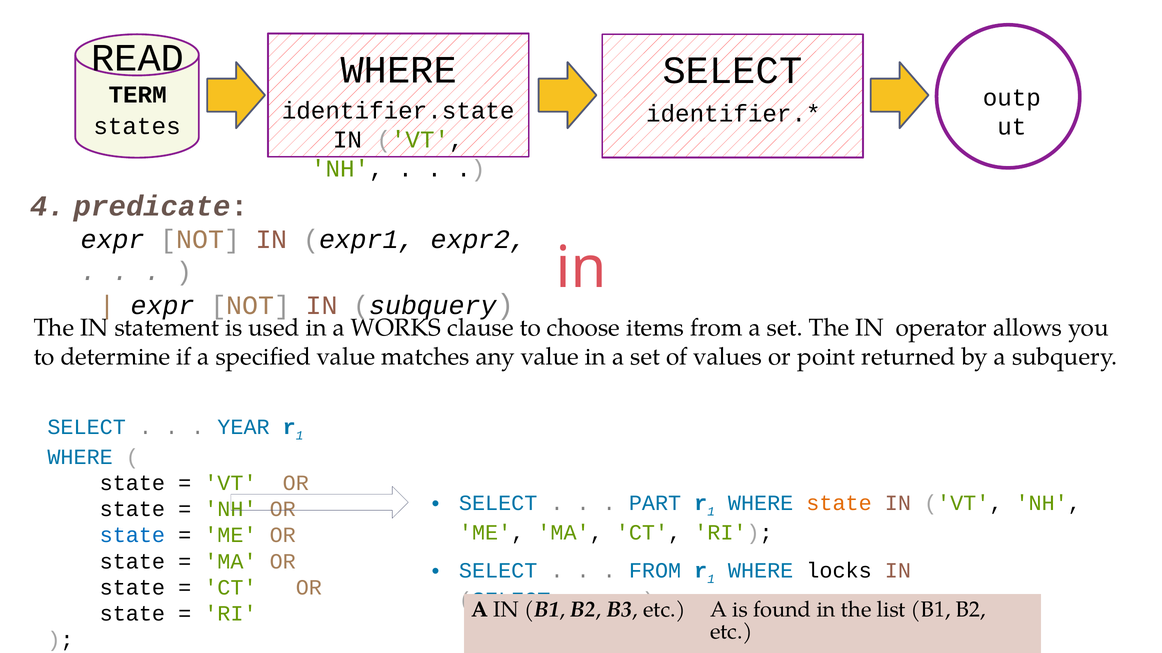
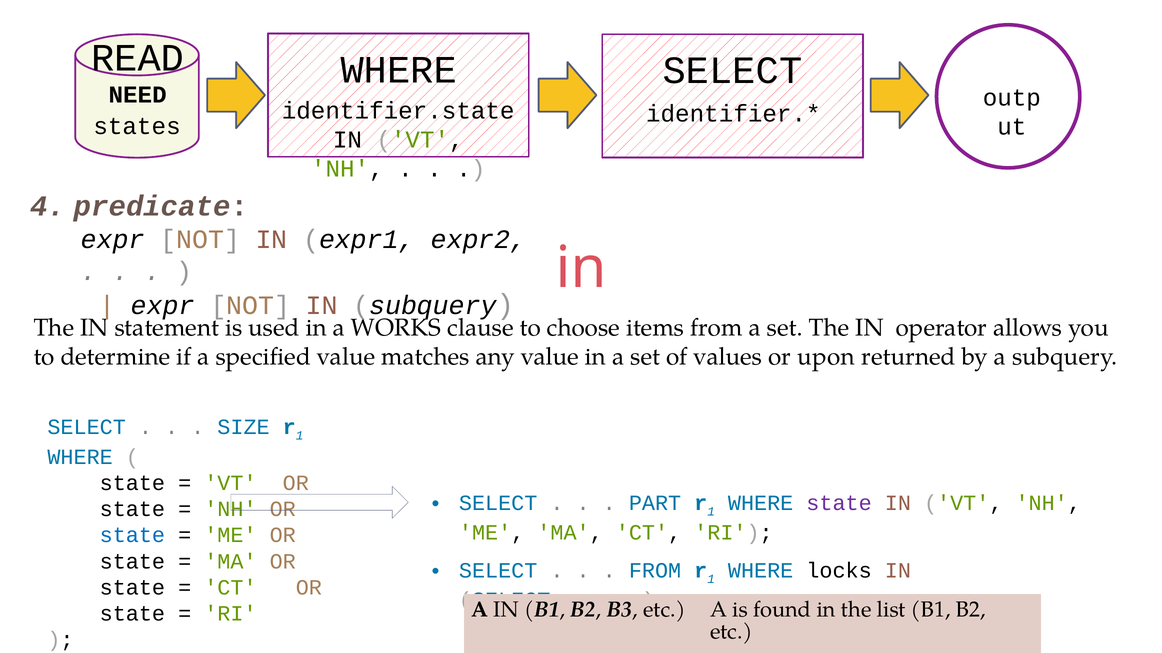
TERM: TERM -> NEED (138, 95)
point: point -> upon (826, 357)
YEAR: YEAR -> SIZE (244, 428)
state colour: orange -> purple (839, 504)
